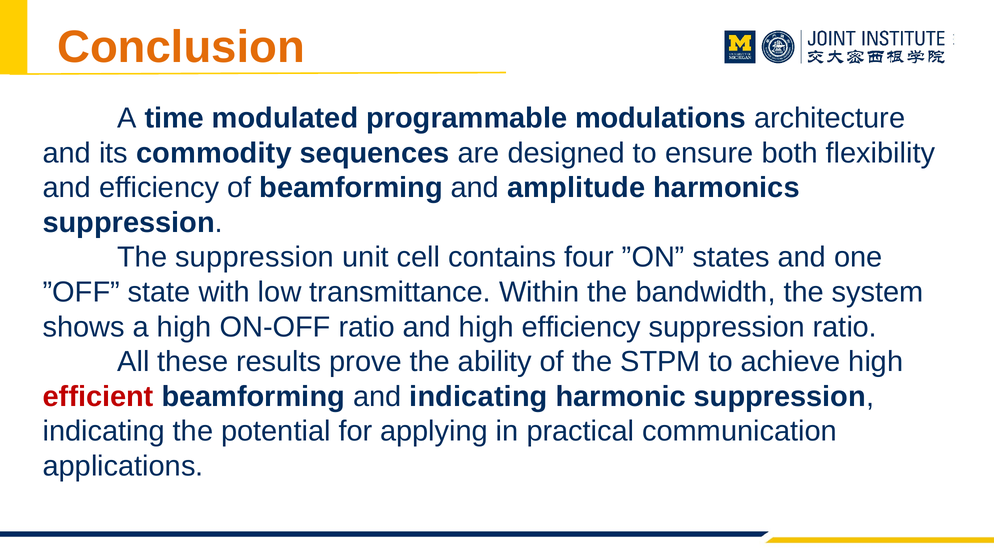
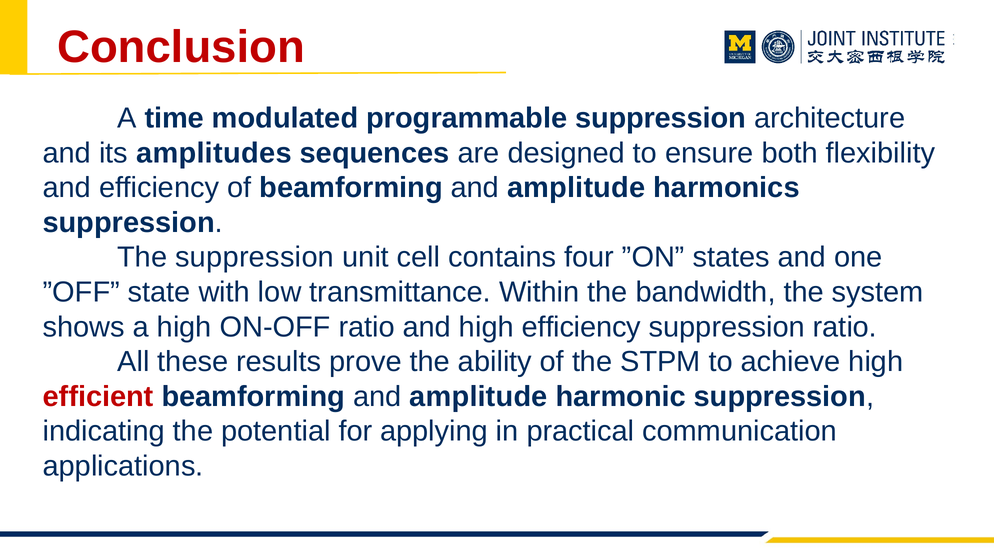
Conclusion colour: orange -> red (181, 47)
programmable modulations: modulations -> suppression (661, 118)
commodity: commodity -> amplitudes (214, 153)
indicating: indicating -> amplitude (478, 397)
